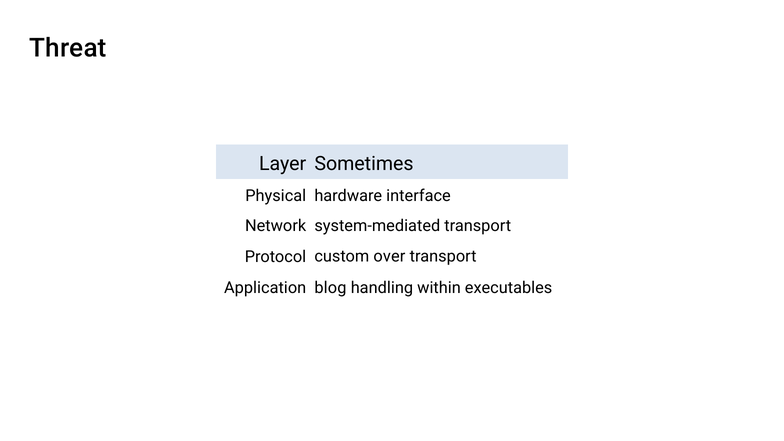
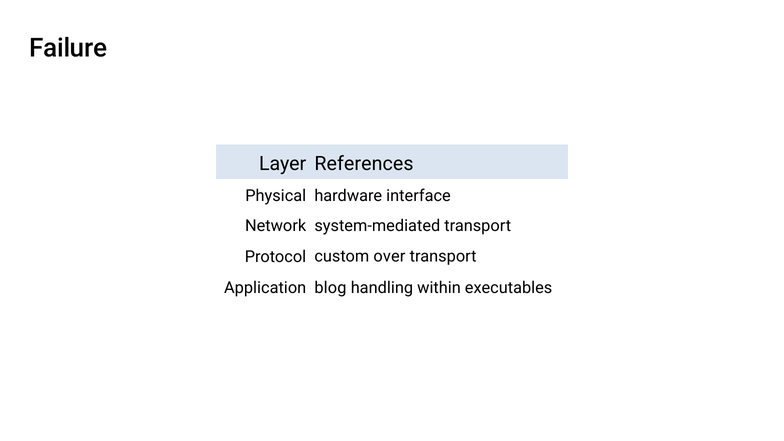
Threat: Threat -> Failure (68, 48)
Sometimes: Sometimes -> References (364, 164)
